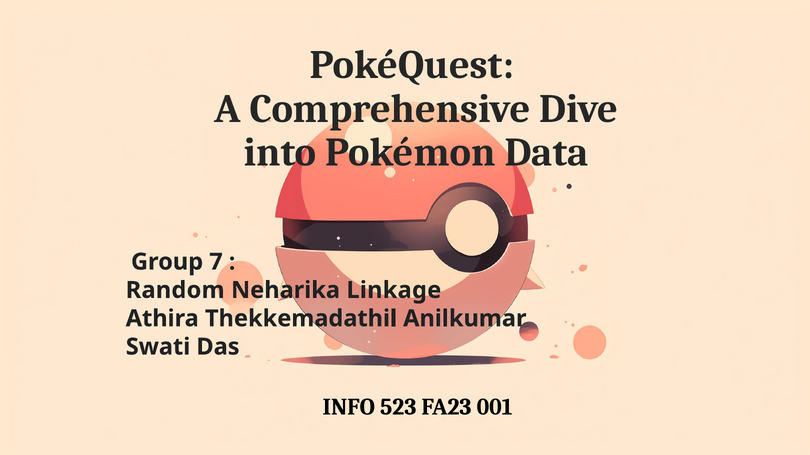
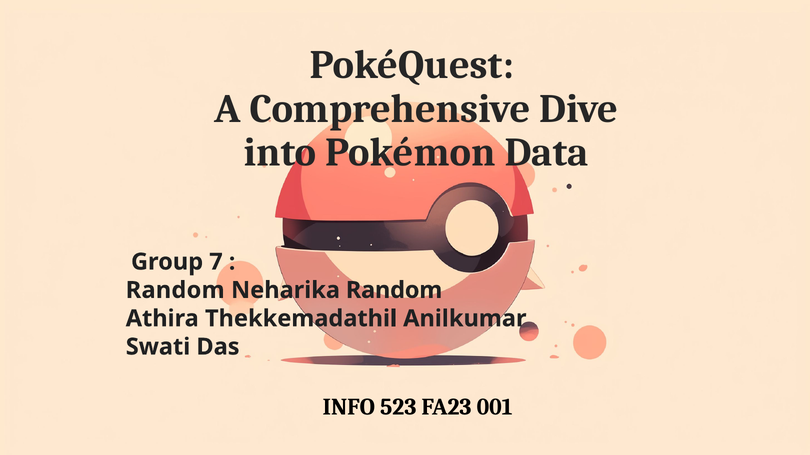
Neharika Linkage: Linkage -> Random (394, 291)
